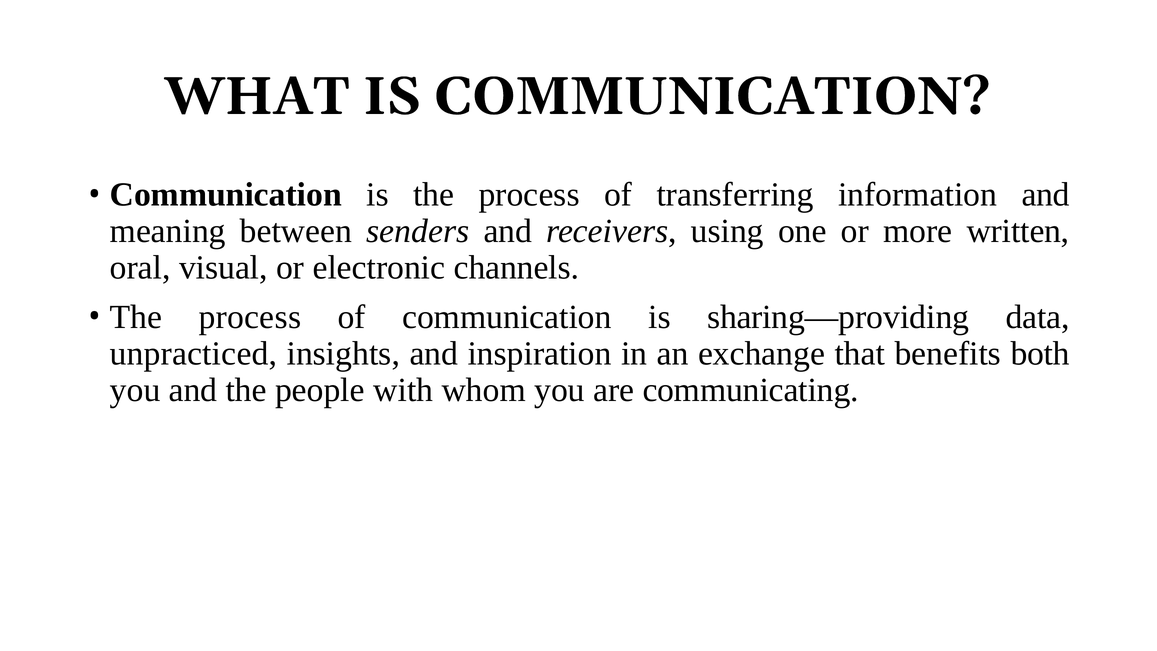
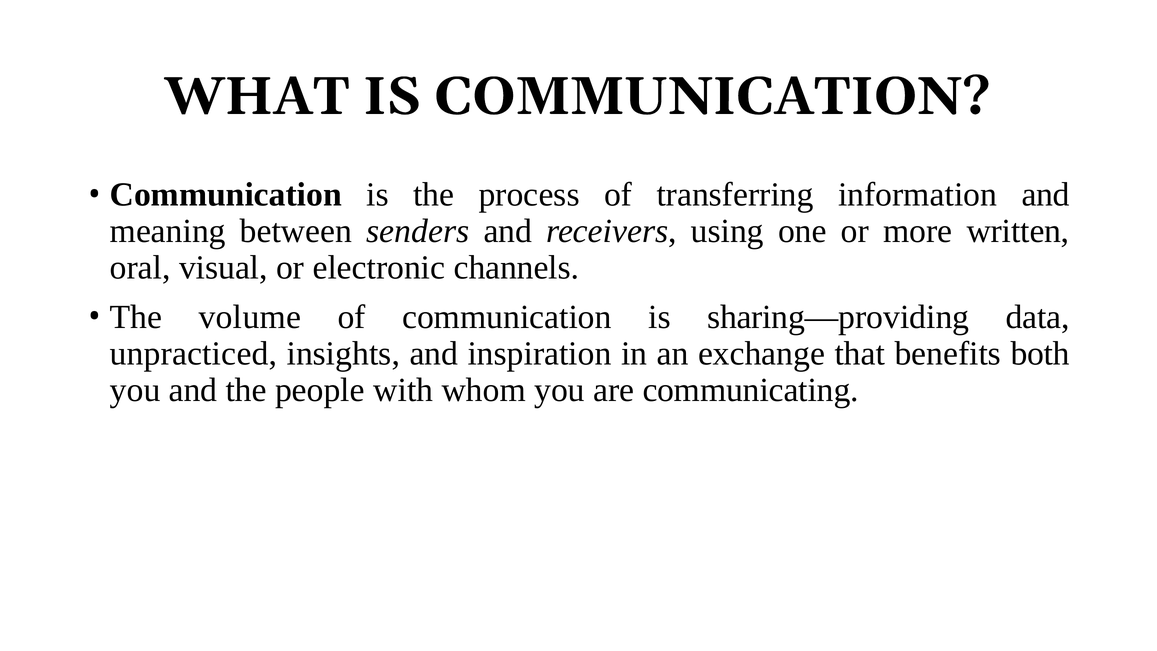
process: process -> volume (250, 317)
